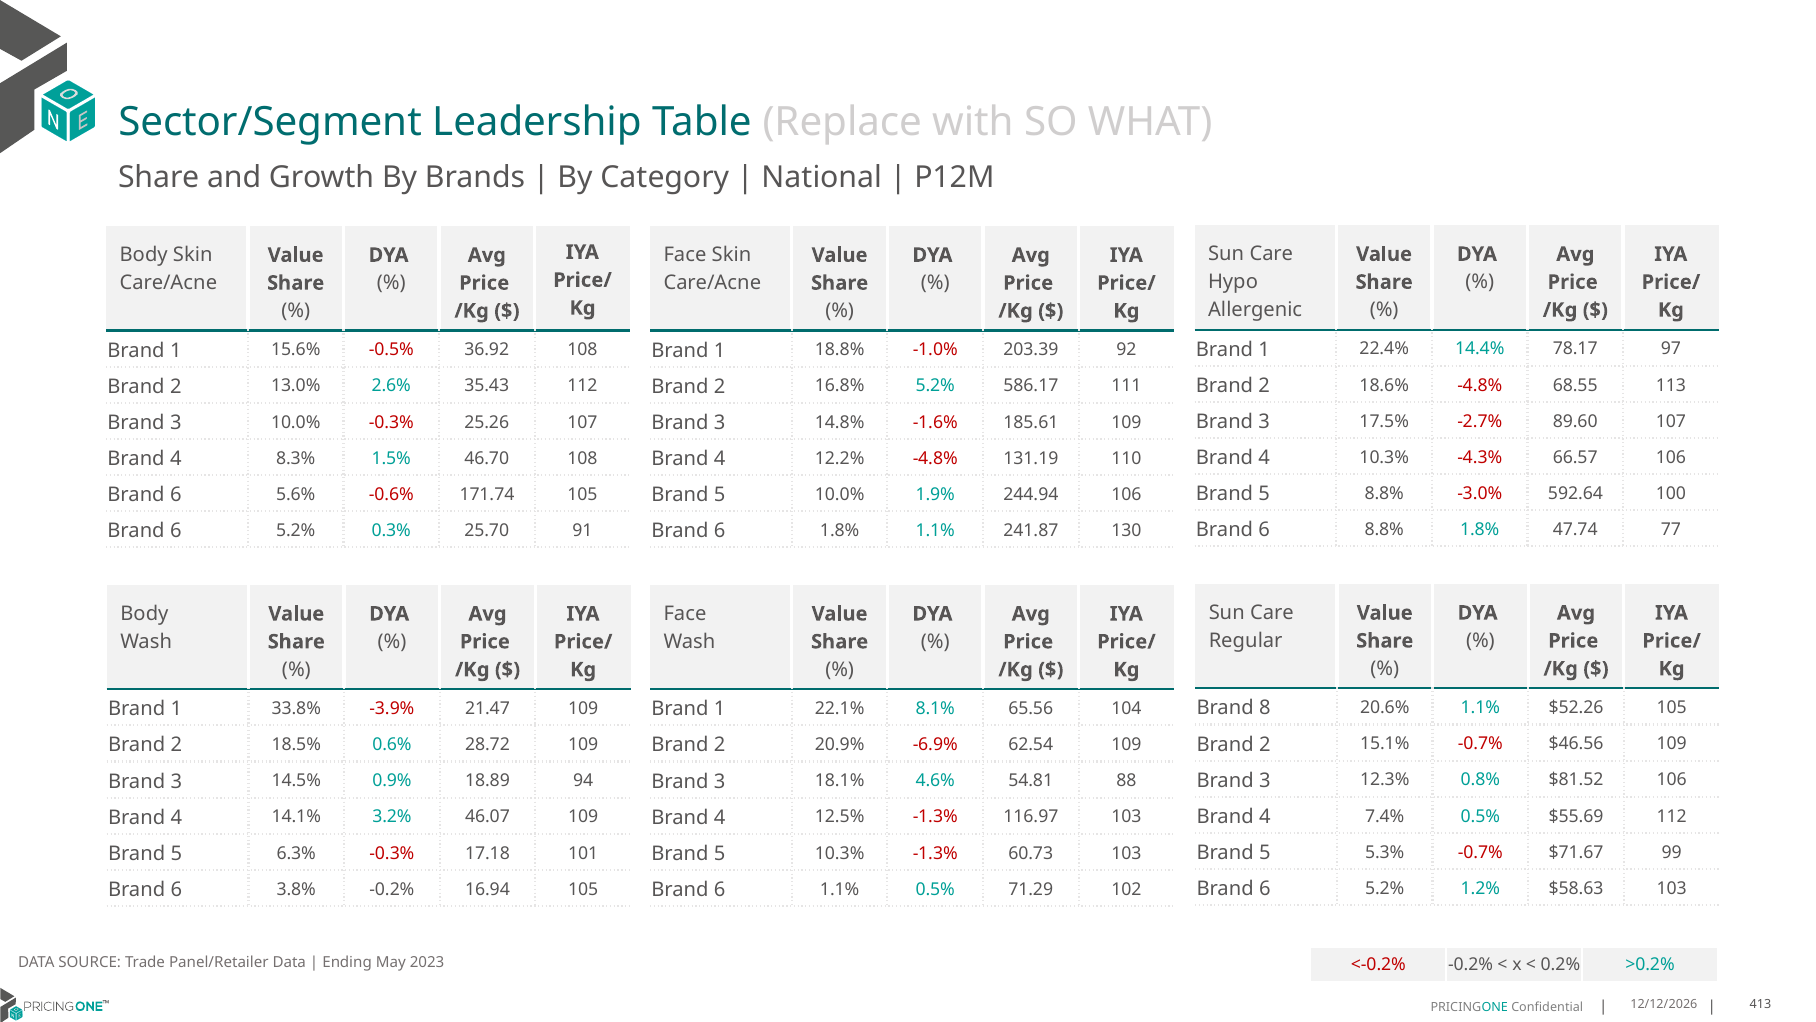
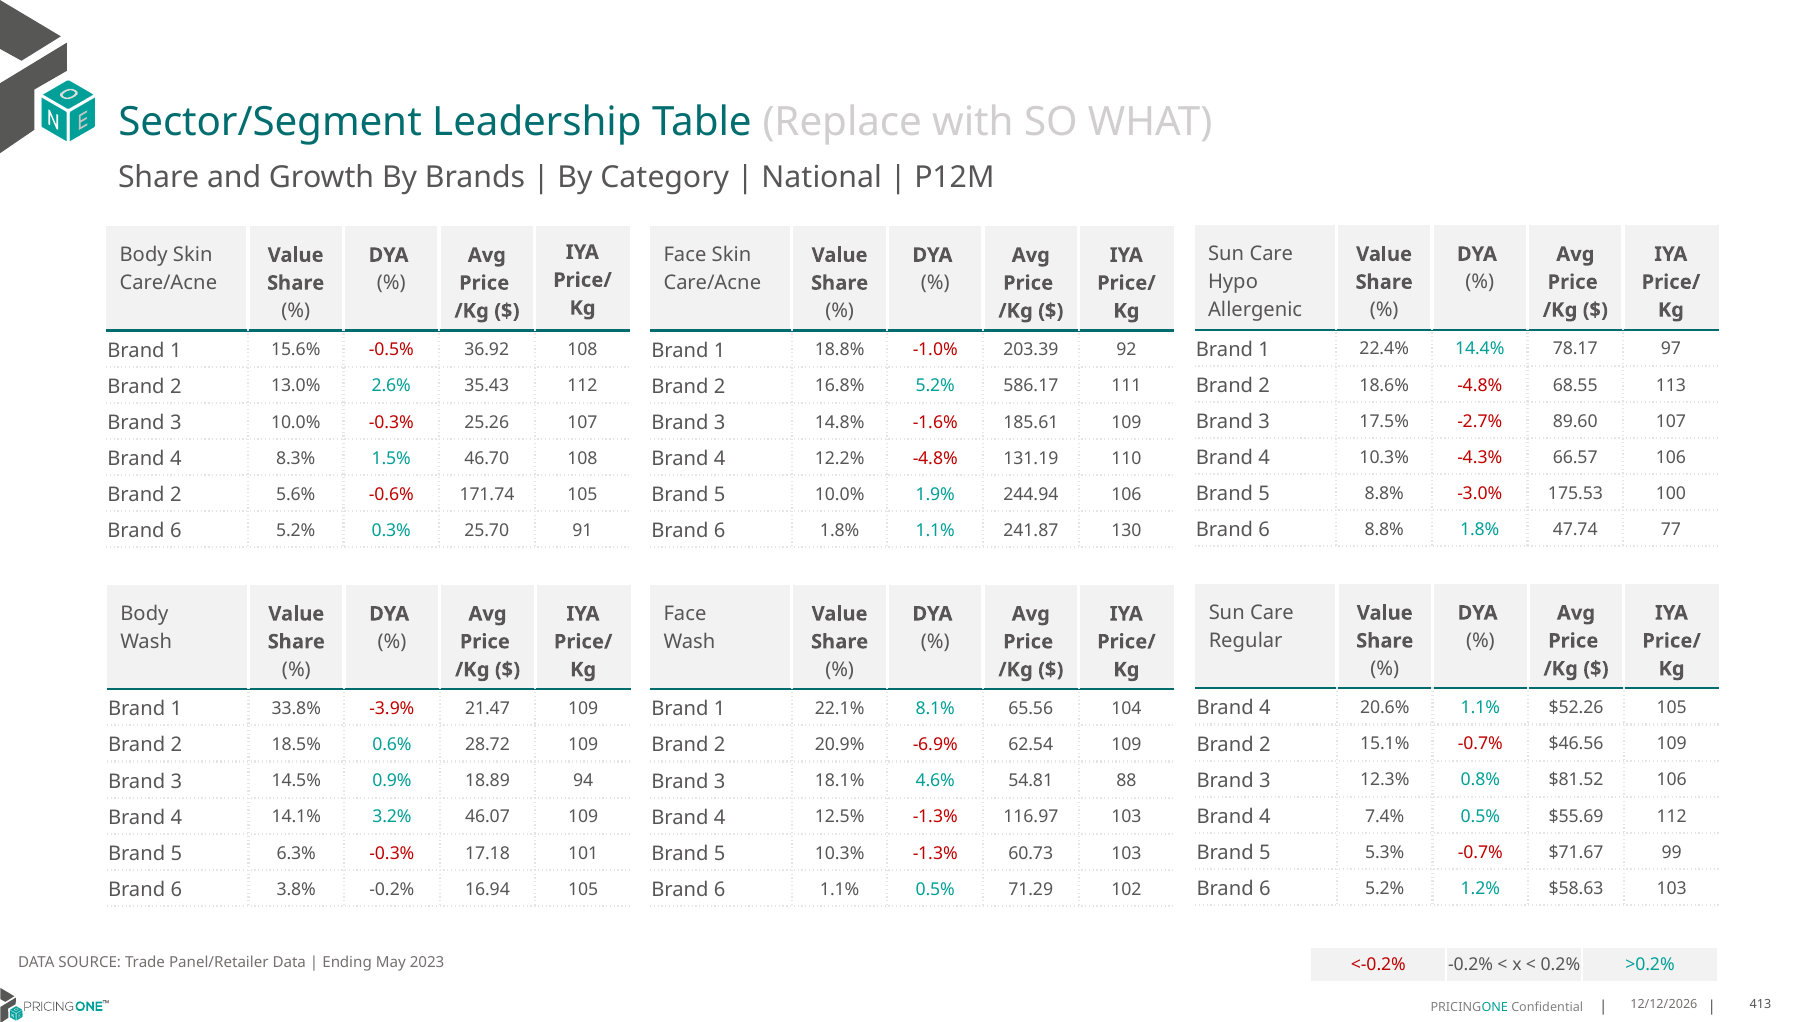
592.64: 592.64 -> 175.53 (1575, 493)
6: 6 -> 2 (176, 495)
8: 8 -> 4 (1265, 708)
